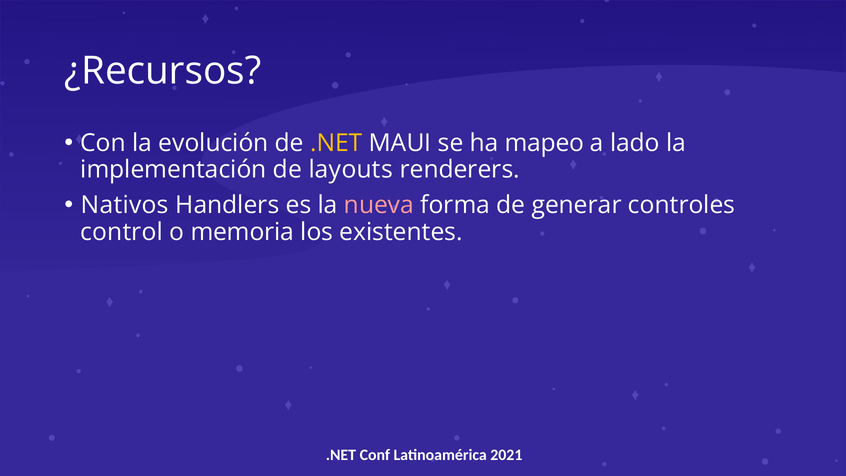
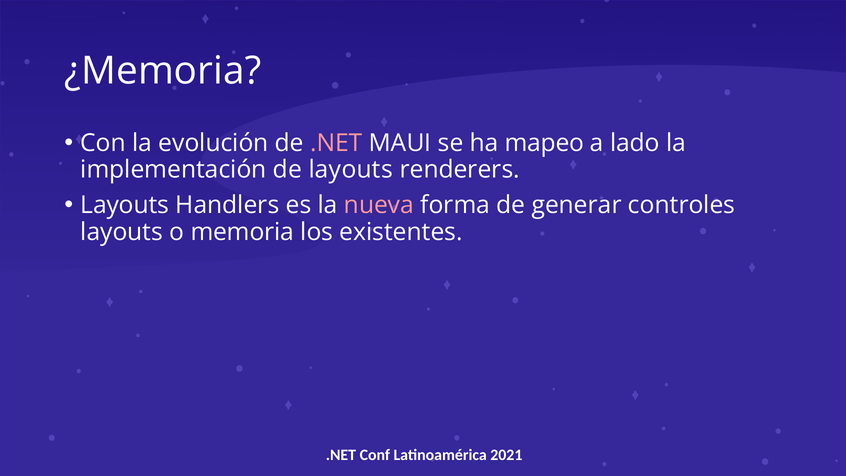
¿Recursos: ¿Recursos -> ¿Memoria (163, 71)
.NET colour: yellow -> pink (336, 143)
Nativos: Nativos -> Layouts (125, 205)
control: control -> layouts (122, 232)
